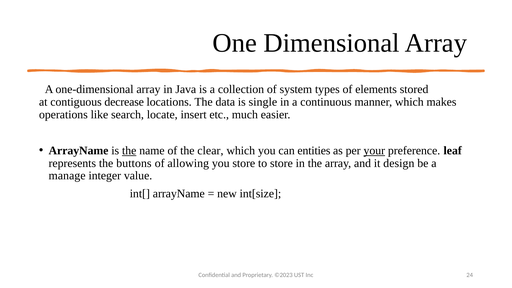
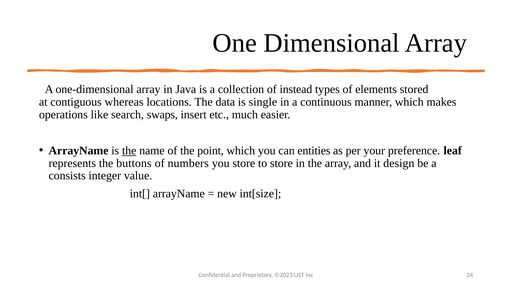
system: system -> instead (296, 89)
decrease: decrease -> whereas (124, 102)
locate: locate -> swaps (162, 115)
clear: clear -> point (211, 150)
your underline: present -> none (374, 150)
allowing: allowing -> numbers (188, 163)
manage: manage -> consists (67, 176)
